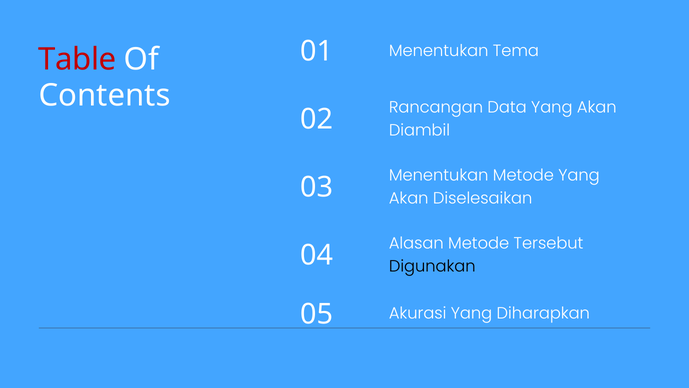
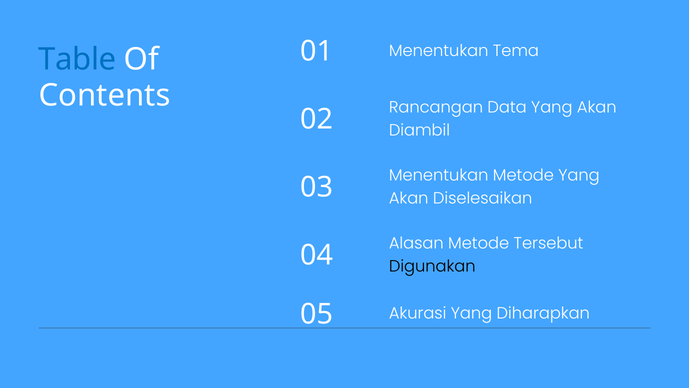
Table colour: red -> blue (77, 59)
